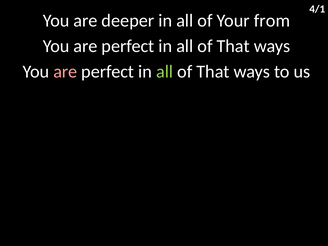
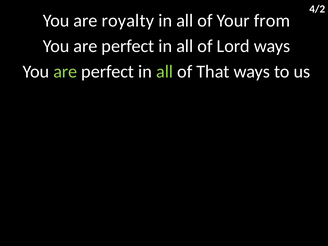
4/1: 4/1 -> 4/2 (317, 9)
deeper: deeper -> royalty (128, 21)
That: That -> Lord (233, 46)
are colour: pink -> light green (65, 72)
